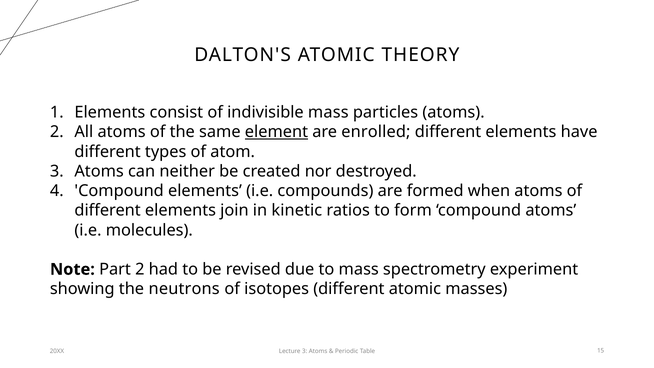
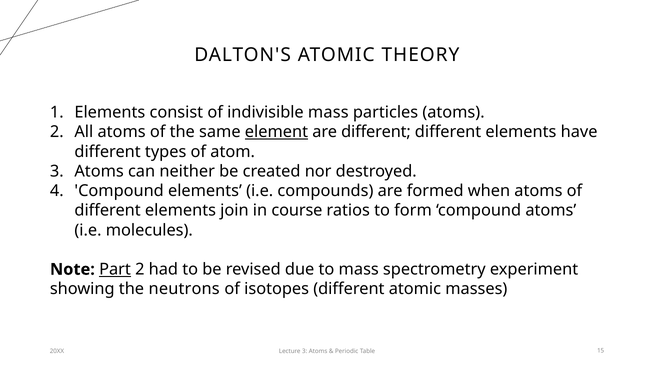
are enrolled: enrolled -> different (376, 132)
kinetic: kinetic -> course (297, 210)
Part underline: none -> present (115, 269)
